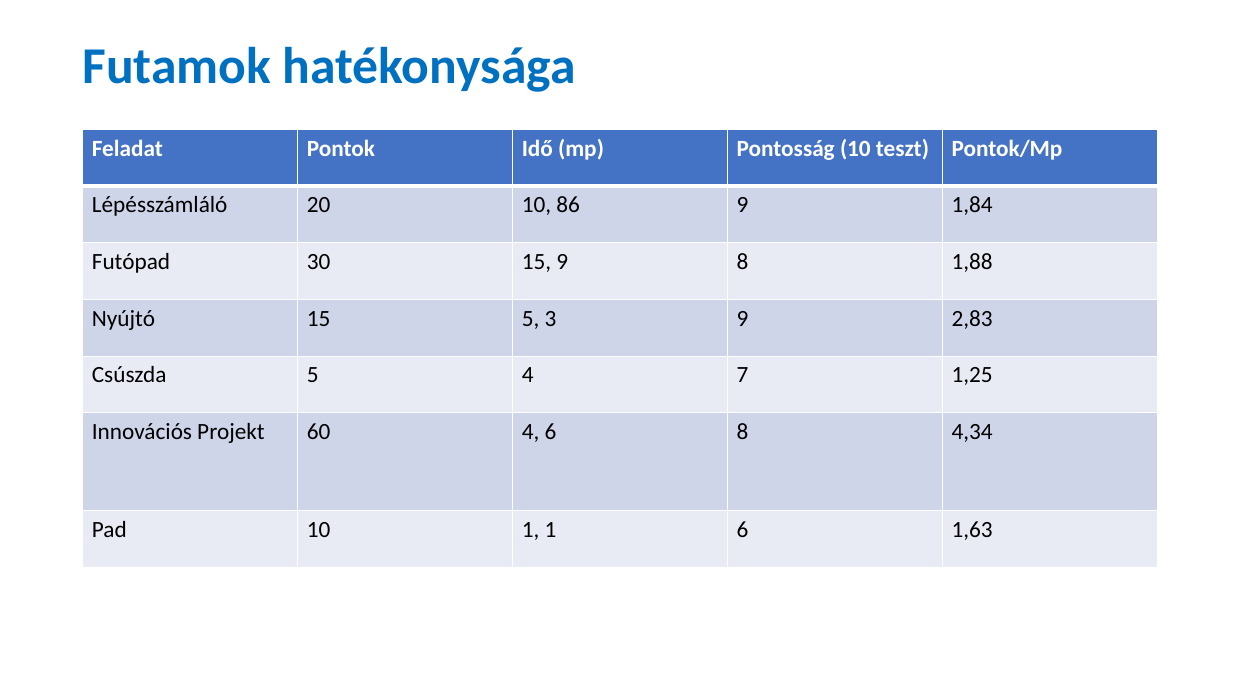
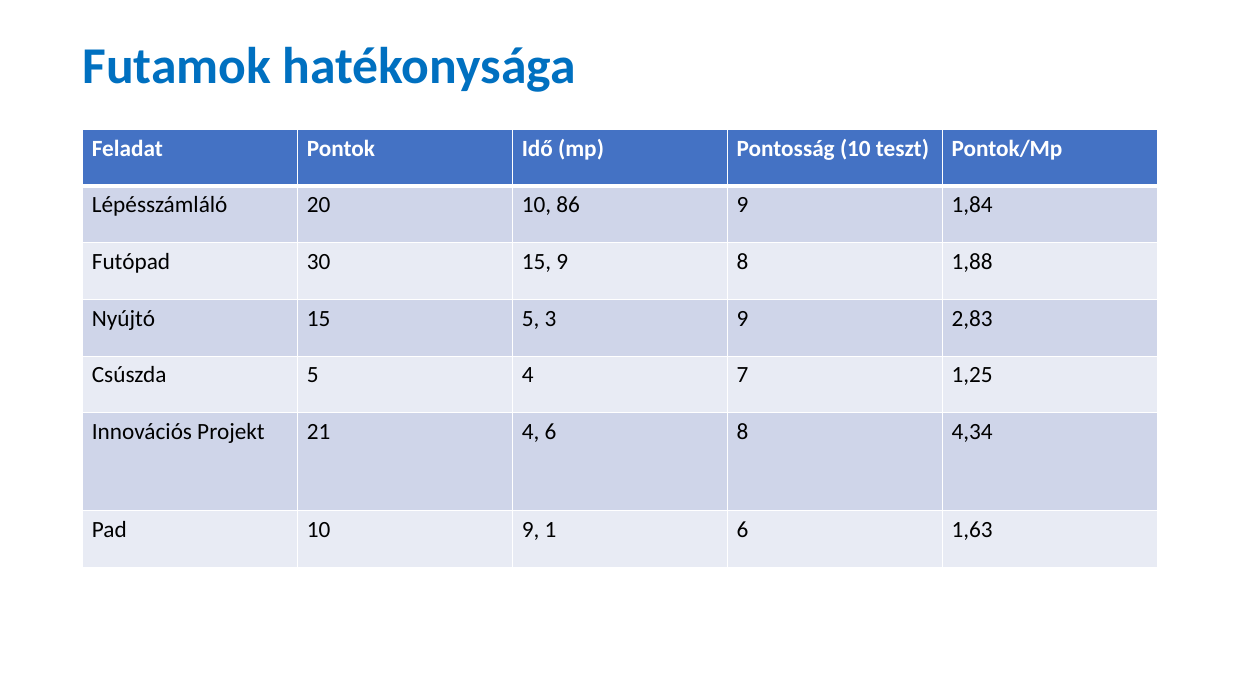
60: 60 -> 21 (319, 432)
10 1: 1 -> 9 (531, 530)
